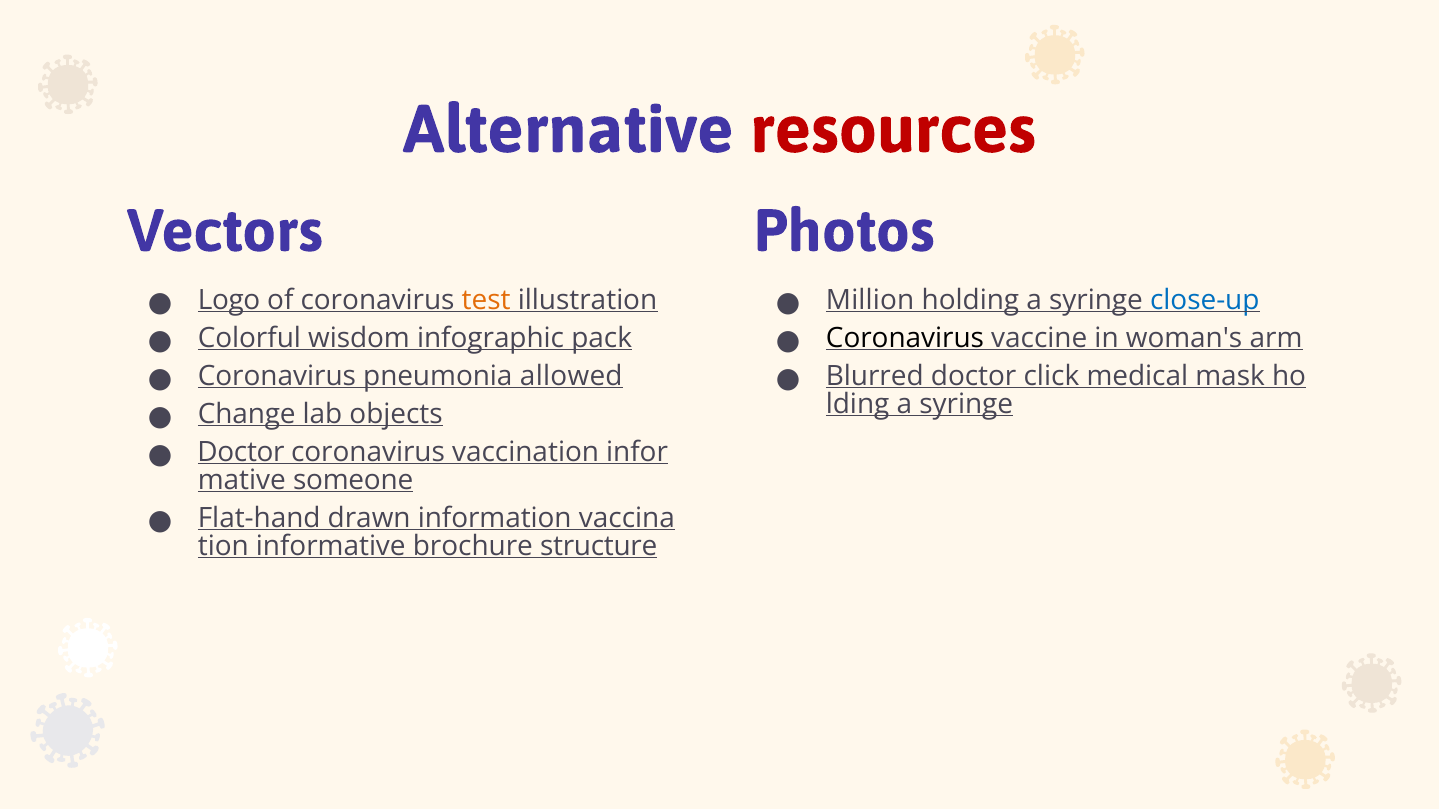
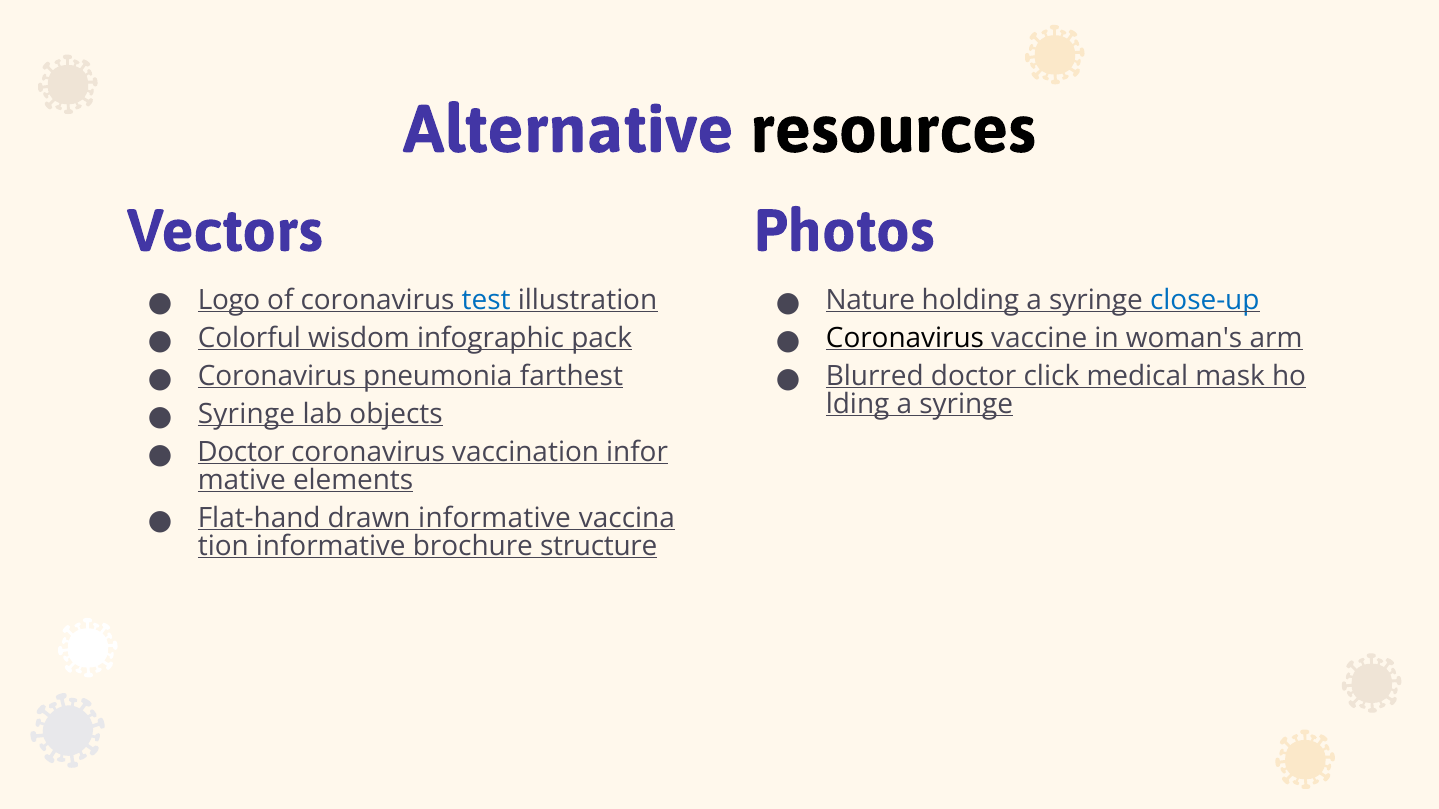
resources colour: red -> black (893, 130)
test colour: orange -> blue (486, 300)
Million: Million -> Nature (870, 300)
allowed: allowed -> farthest (571, 376)
Change: Change -> Syringe (247, 414)
someone: someone -> elements (353, 480)
drawn information: information -> informative (495, 518)
